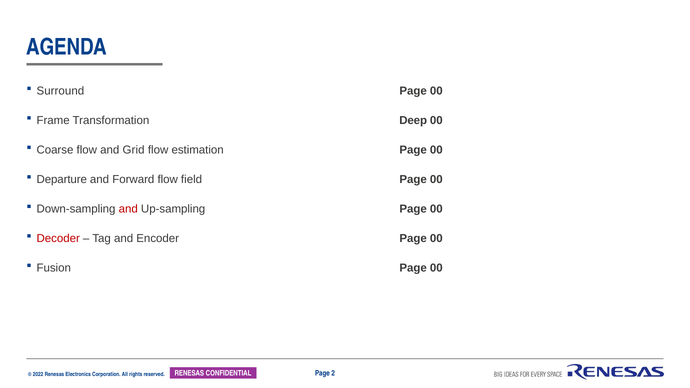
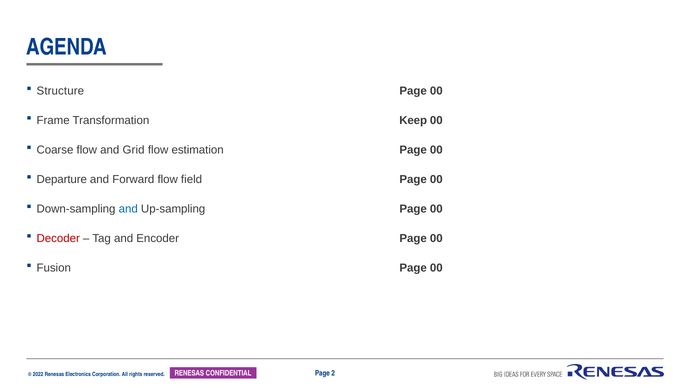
Surround: Surround -> Structure (60, 91)
Deep: Deep -> Keep (413, 121)
and colour: red -> blue (128, 209)
